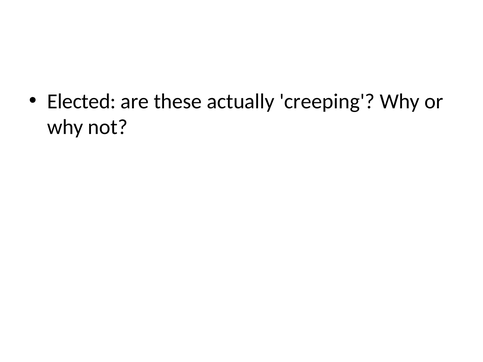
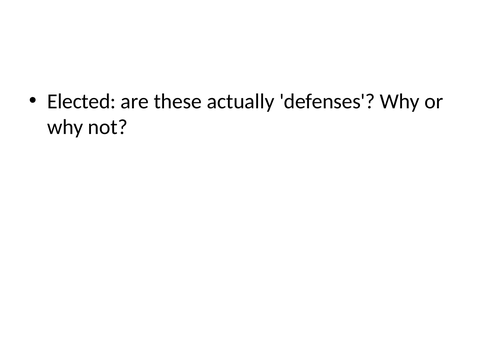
creeping: creeping -> defenses (327, 101)
